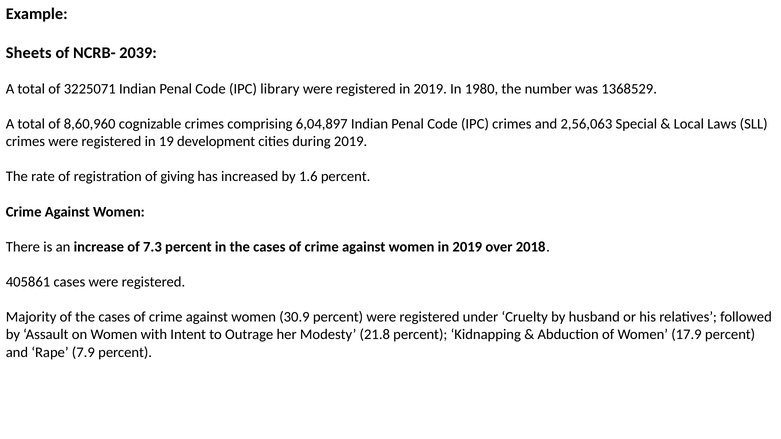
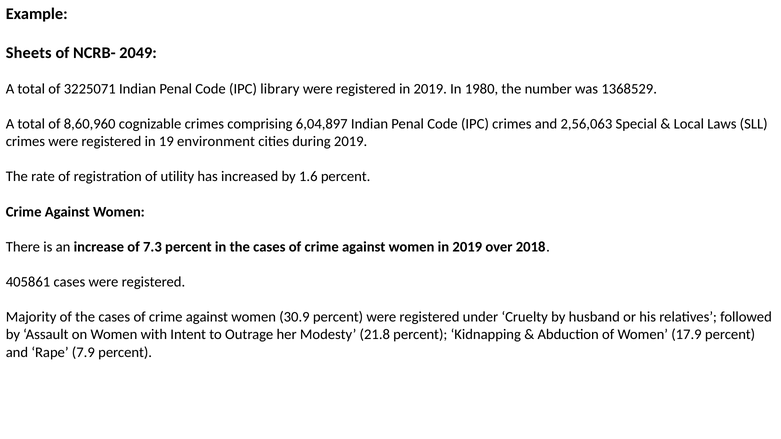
2039: 2039 -> 2049 (138, 53)
development: development -> environment (216, 142)
giving: giving -> utility (177, 177)
